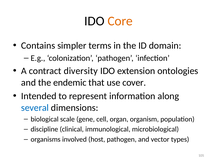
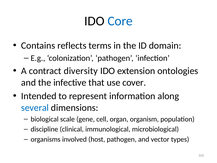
Core colour: orange -> blue (120, 21)
simpler: simpler -> reflects (72, 46)
endemic: endemic -> infective (70, 82)
